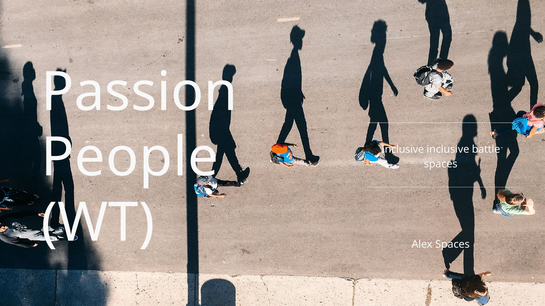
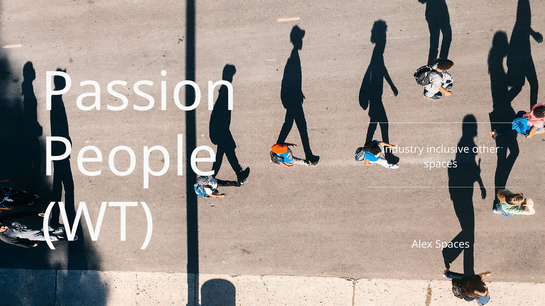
Inclusive: Inclusive -> Industry (403, 149)
battle: battle -> other (486, 149)
